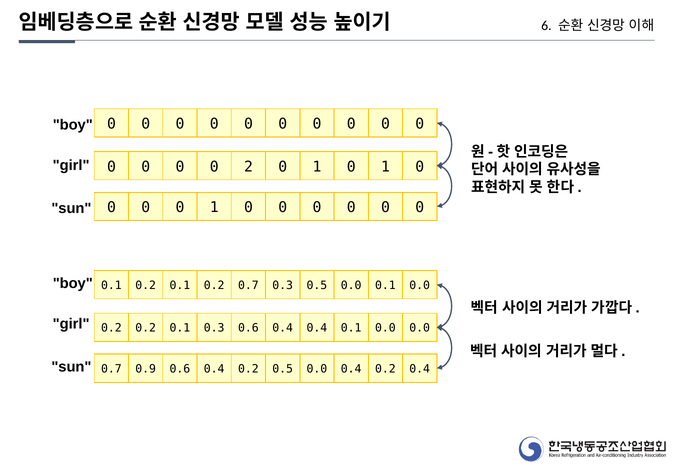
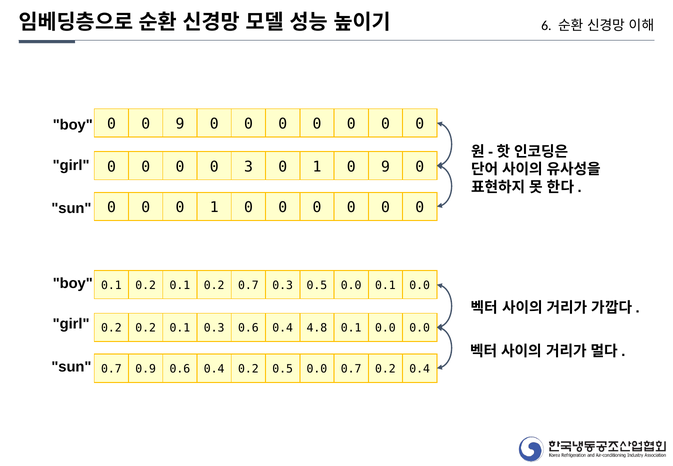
0: 0 -> 9 (180, 124)
2: 2 -> 3 (248, 167)
1 0 1: 1 -> 9 (385, 167)
0.4 0.4: 0.4 -> 4.8 (317, 328)
0.5 0.0 0.4: 0.4 -> 0.7 (351, 369)
